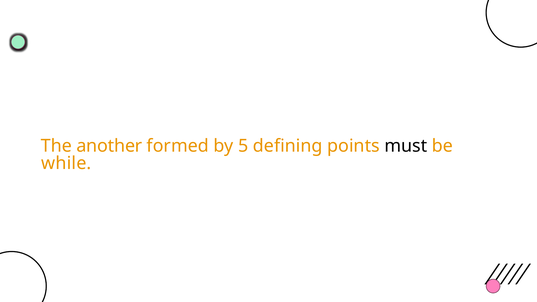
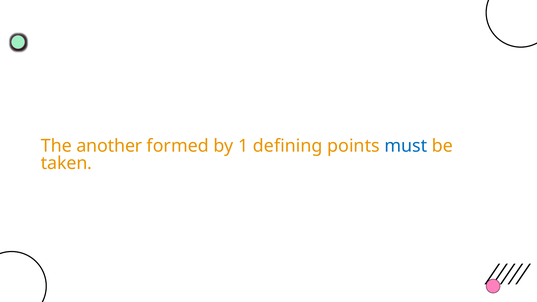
5: 5 -> 1 (243, 146)
must colour: black -> blue (406, 146)
while: while -> taken (67, 163)
